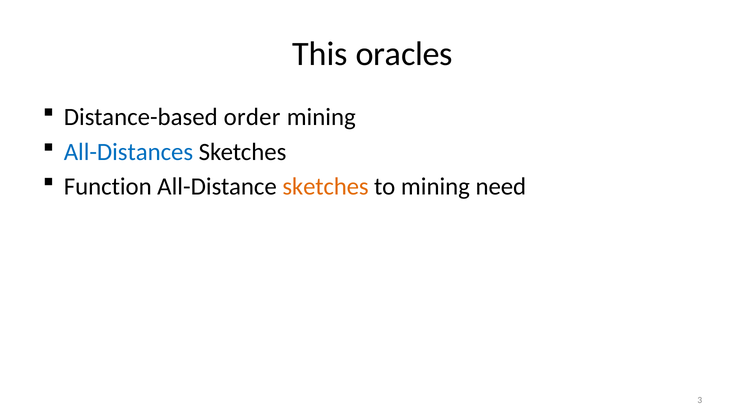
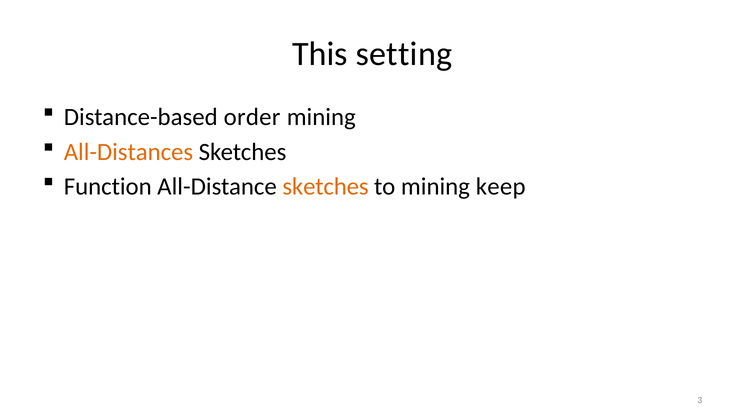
oracles: oracles -> setting (404, 54)
All-Distances colour: blue -> orange (128, 152)
need: need -> keep (501, 187)
